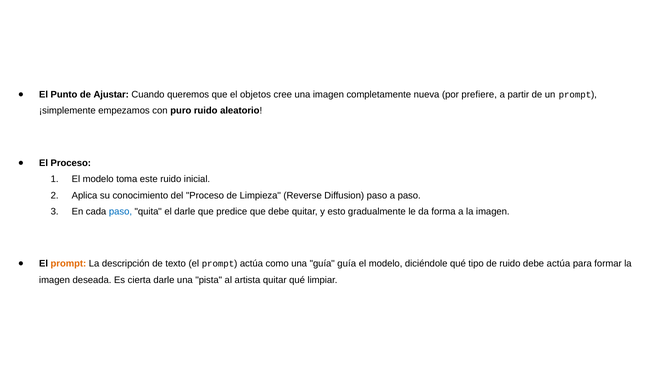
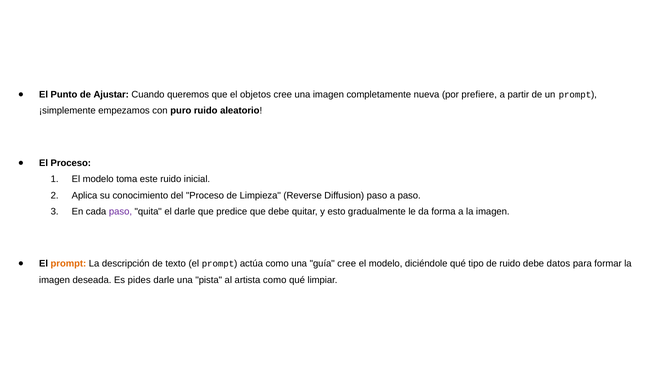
paso colour: blue -> purple (120, 211)
guía guía: guía -> cree (347, 264)
debe actúa: actúa -> datos (558, 264)
cierta: cierta -> pides (139, 280)
artista quitar: quitar -> como (275, 280)
